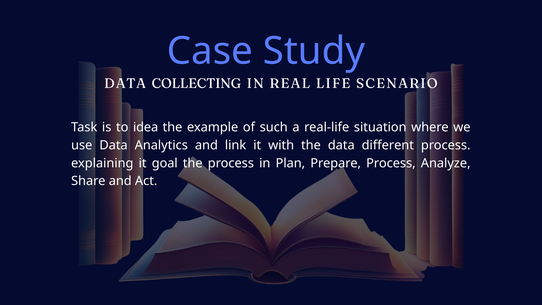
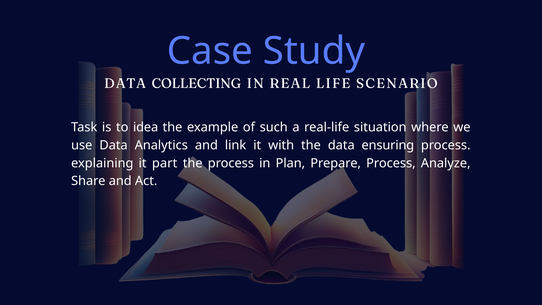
different: different -> ensuring (388, 145)
goal: goal -> part (165, 163)
